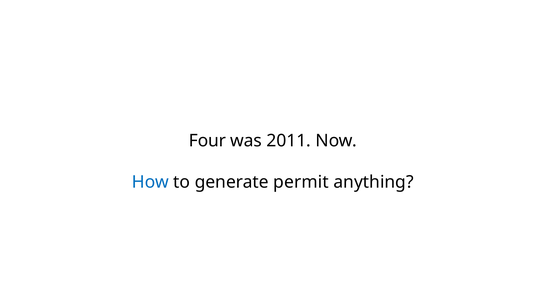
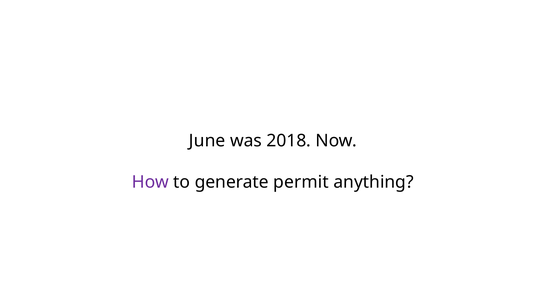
Four: Four -> June (207, 141)
2011: 2011 -> 2018 (289, 141)
How colour: blue -> purple (150, 182)
